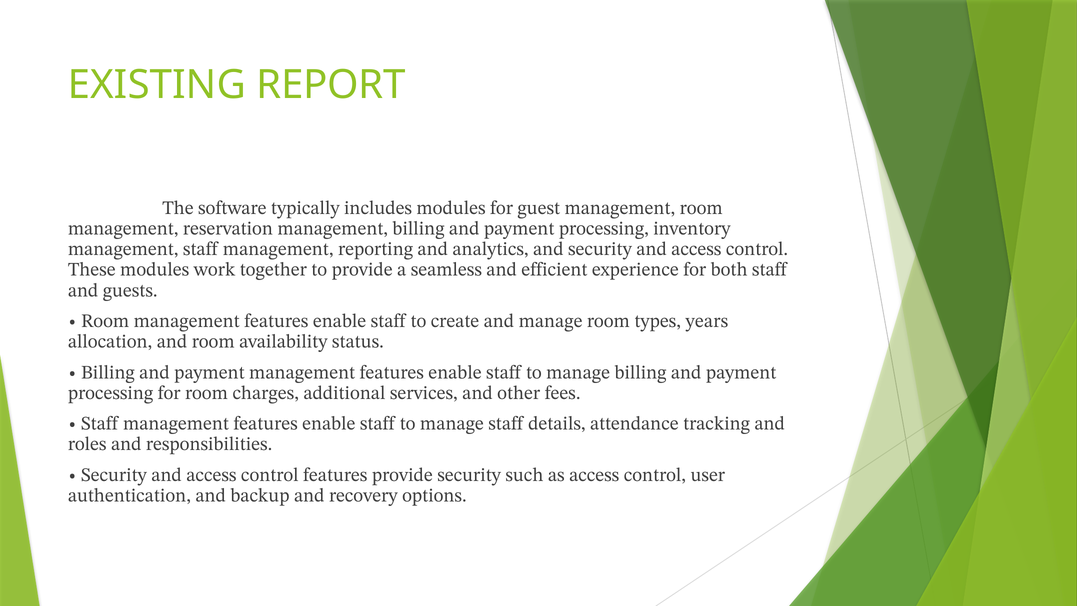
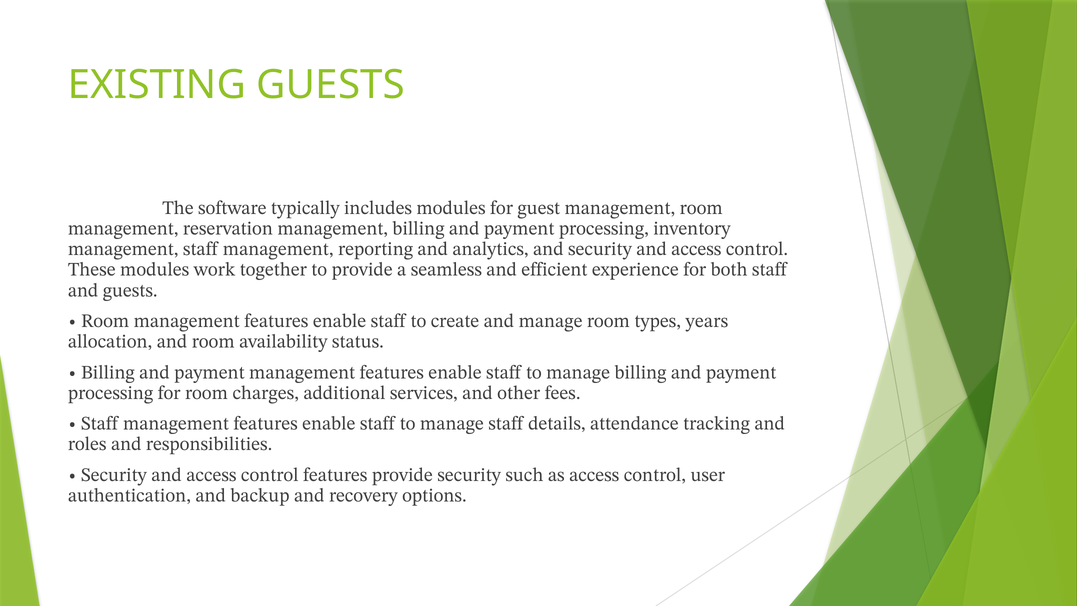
EXISTING REPORT: REPORT -> GUESTS (331, 85)
